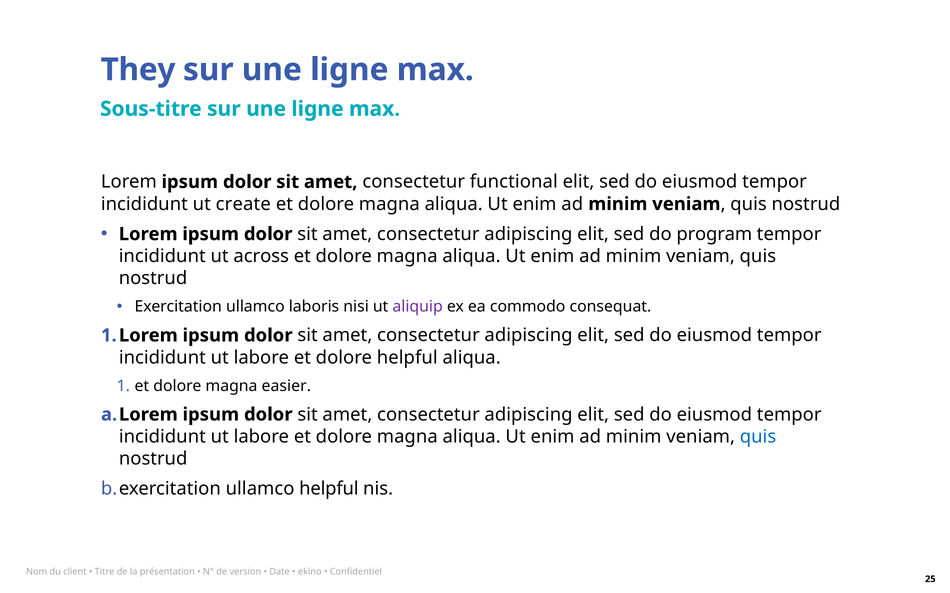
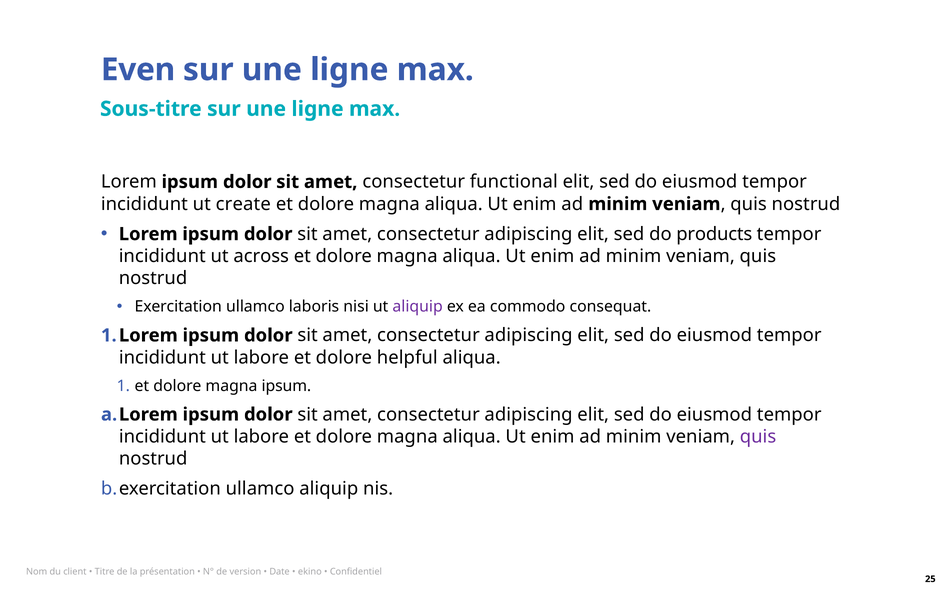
They: They -> Even (138, 70)
program: program -> products (714, 234)
magna easier: easier -> ipsum (286, 386)
quis colour: blue -> purple (758, 437)
ullamco helpful: helpful -> aliquip (329, 489)
